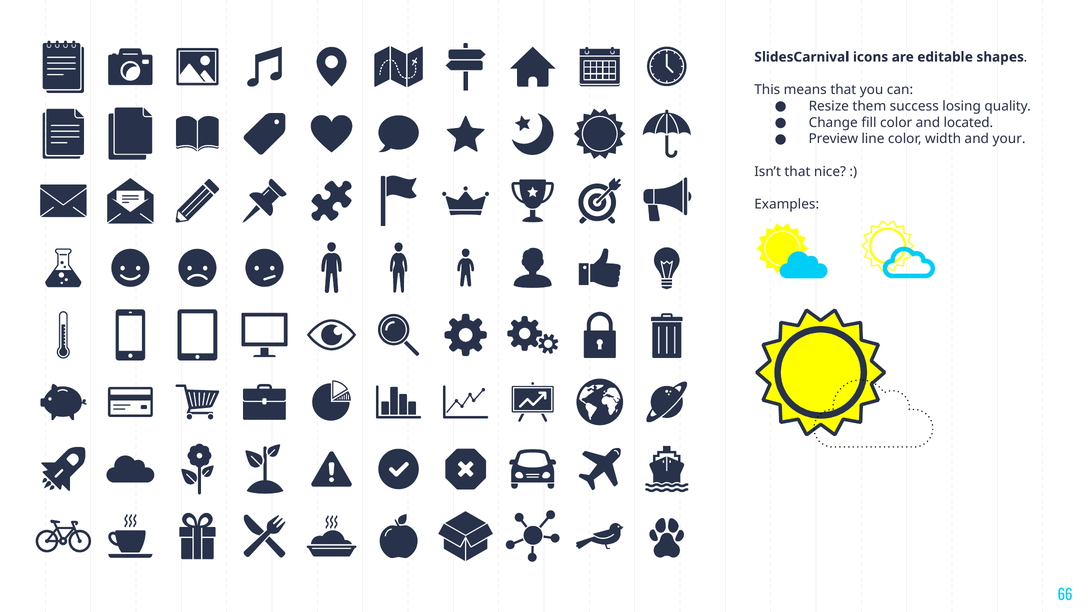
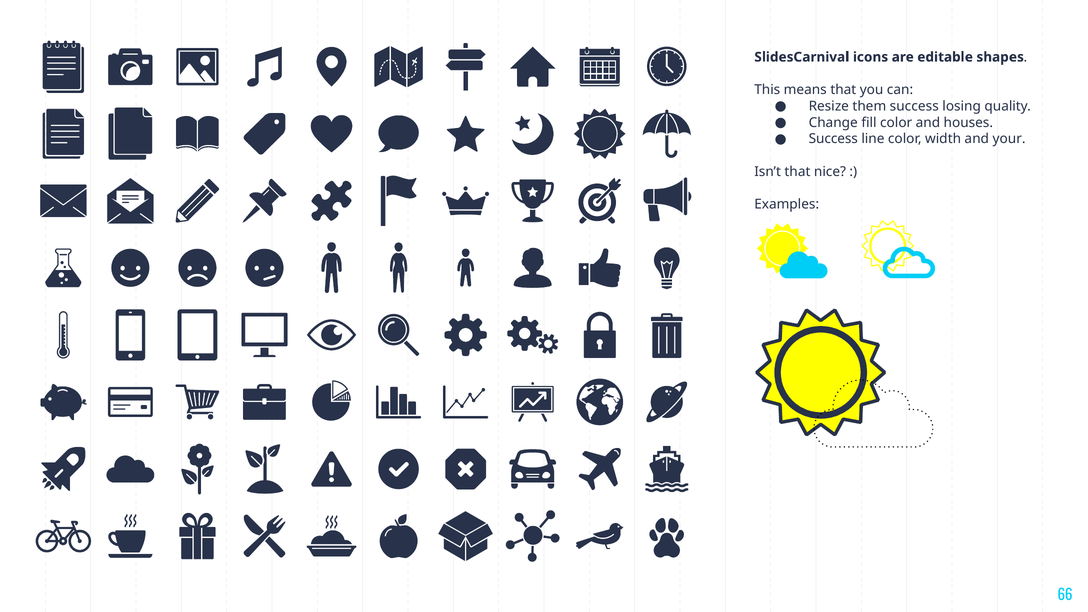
located: located -> houses (968, 123)
Preview: Preview -> Success (833, 139)
